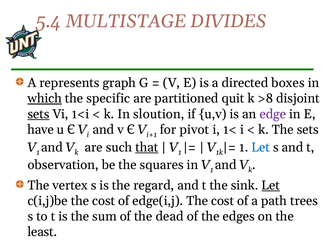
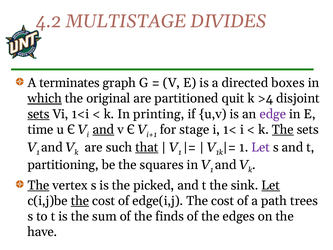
5.4: 5.4 -> 4.2 (49, 21)
represents: represents -> terminates (70, 83)
specific: specific -> original (108, 98)
>8: >8 -> >4 (265, 98)
sloution: sloution -> printing (159, 114)
have: have -> time (41, 129)
and underline: none -> present (103, 129)
pivot: pivot -> stage (194, 129)
The underline: none -> present (283, 129)
Let colour: blue -> purple (261, 147)
observation: observation -> partitioning (63, 165)
The underline: none -> present (38, 185)
regard: regard -> picked (154, 185)
the underline: none -> present (80, 201)
dead: dead -> finds (170, 216)
least: least -> have (42, 232)
